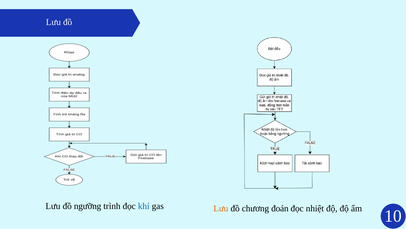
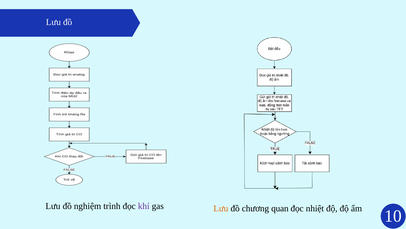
ngưỡng: ngưỡng -> nghiệm (88, 205)
khí colour: blue -> purple (144, 205)
đoán: đoán -> quan (280, 208)
